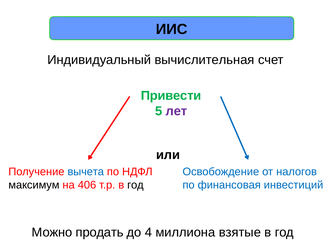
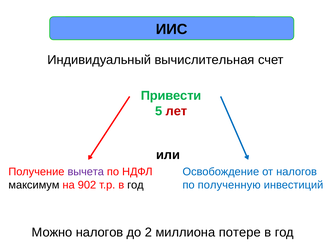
лет colour: purple -> red (176, 111)
вычета colour: blue -> purple (86, 172)
406: 406 -> 902 (87, 185)
финансовая: финансовая -> полученную (229, 185)
Можно продать: продать -> налогов (100, 233)
4: 4 -> 2 (148, 233)
взятые: взятые -> потере (240, 233)
